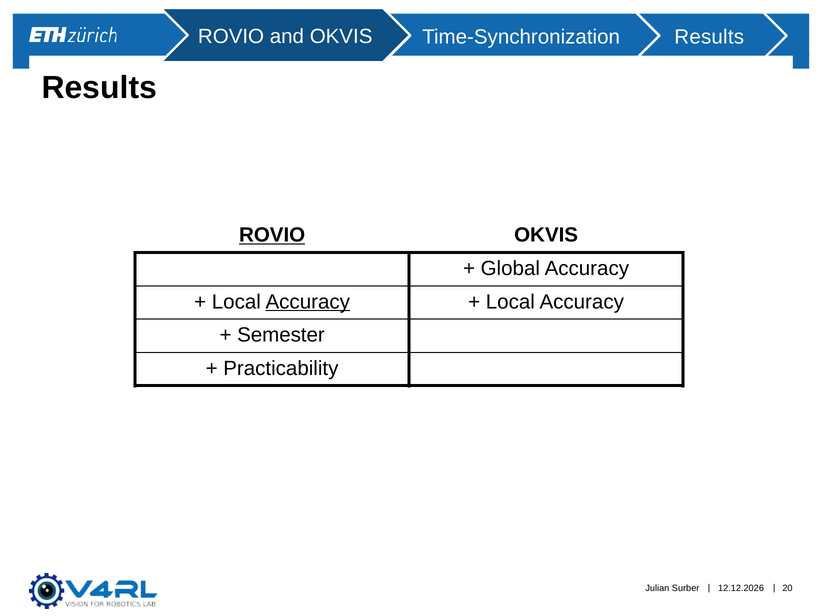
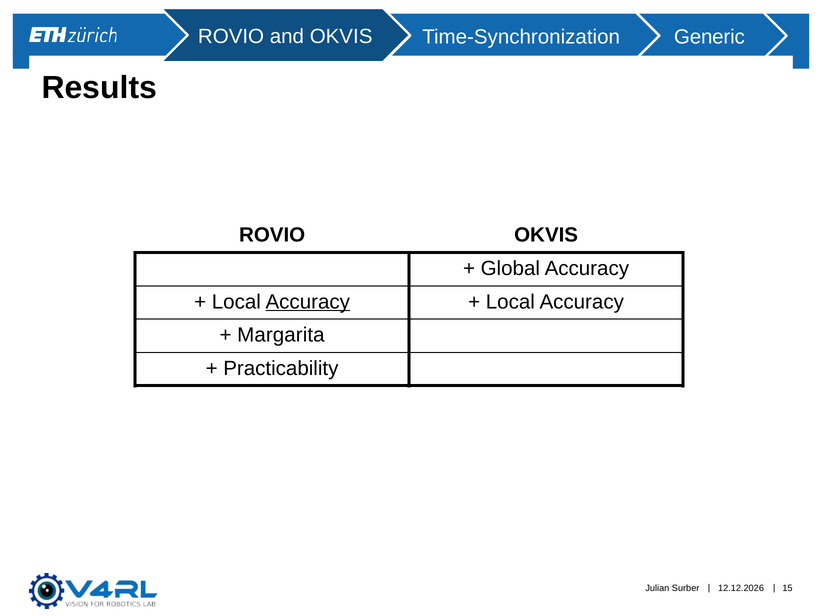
Results: Results -> Generic (709, 37)
ROVIO underline: present -> none (272, 235)
Semester: Semester -> Margarita (281, 335)
20: 20 -> 15 (787, 589)
